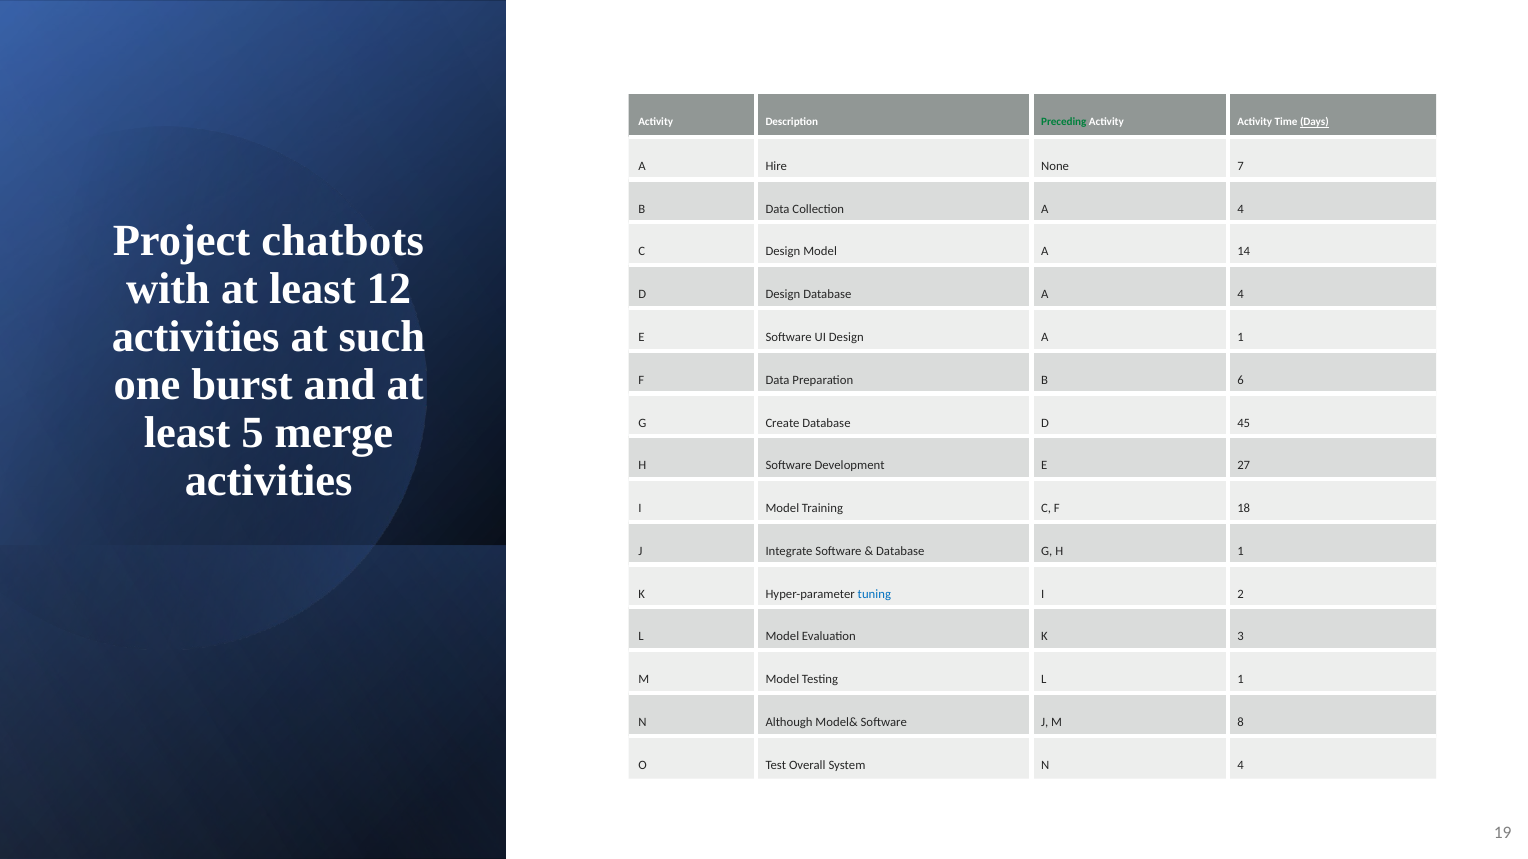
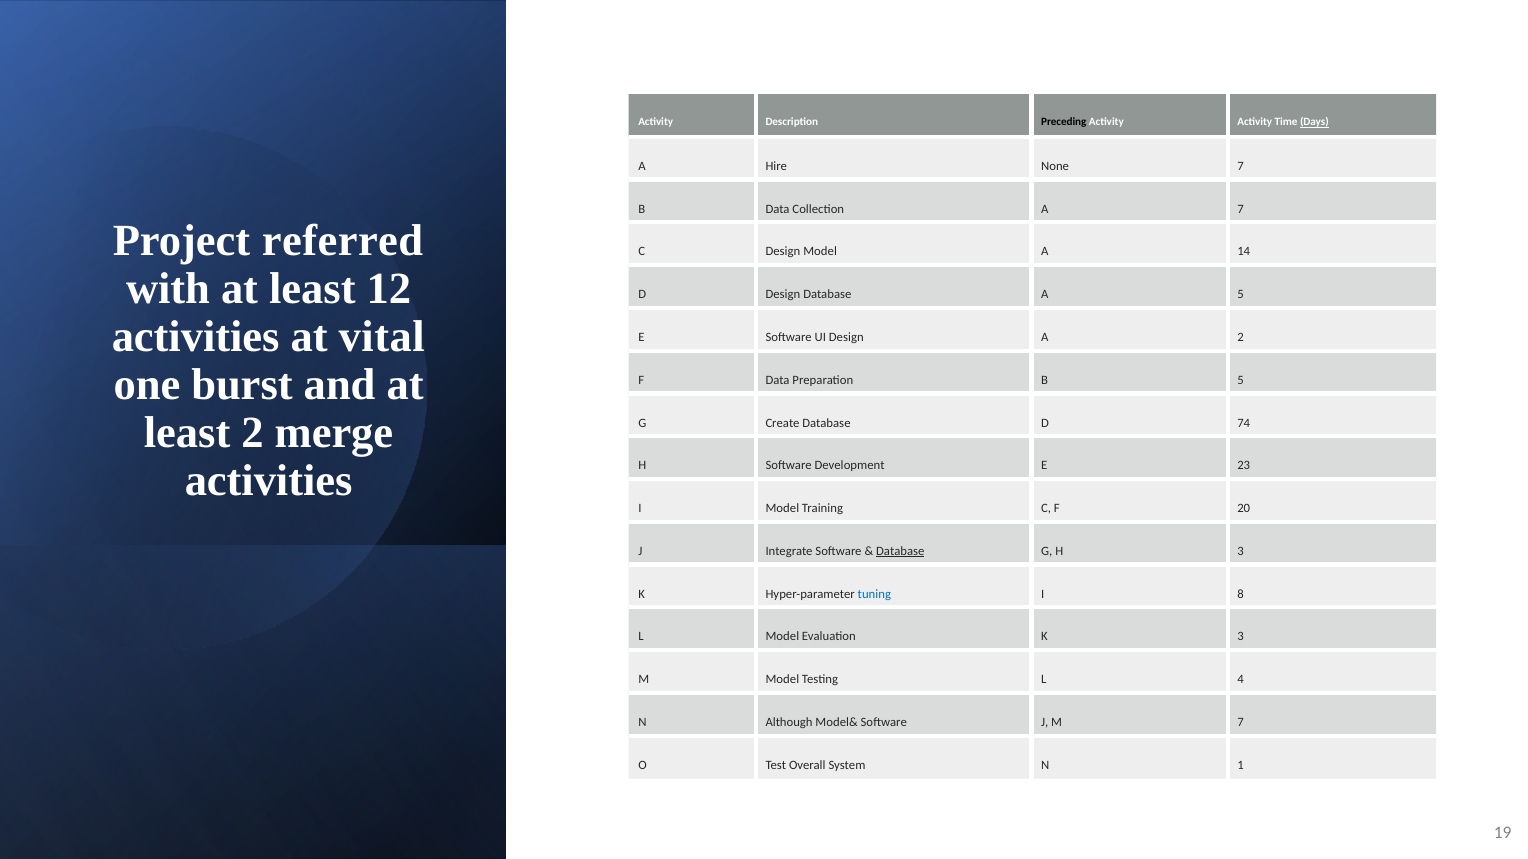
Preceding colour: green -> black (1064, 122)
Collection A 4: 4 -> 7 (1241, 209)
chatbots: chatbots -> referred (343, 241)
Database A 4: 4 -> 5 (1241, 295)
such: such -> vital (382, 337)
A 1: 1 -> 2 (1241, 337)
B 6: 6 -> 5 (1241, 380)
least 5: 5 -> 2 (253, 433)
45: 45 -> 74 (1244, 423)
27: 27 -> 23 (1244, 466)
18: 18 -> 20 (1244, 509)
Database underline: none -> present (900, 552)
H 1: 1 -> 3 (1241, 552)
2: 2 -> 8 (1241, 594)
L 1: 1 -> 4 (1241, 680)
M 8: 8 -> 7 (1241, 723)
N 4: 4 -> 1 (1241, 766)
